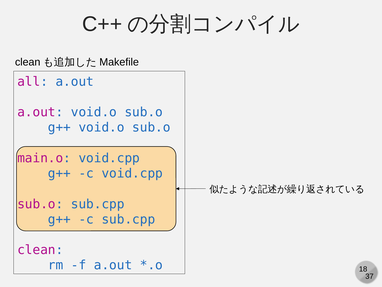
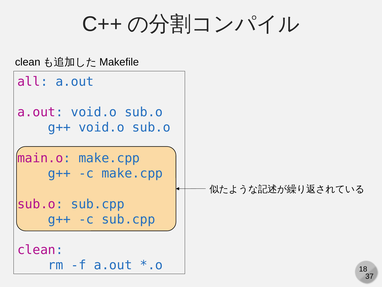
main.o void.cpp: void.cpp -> make.cpp (109, 158)
c void.cpp: void.cpp -> make.cpp (132, 173)
